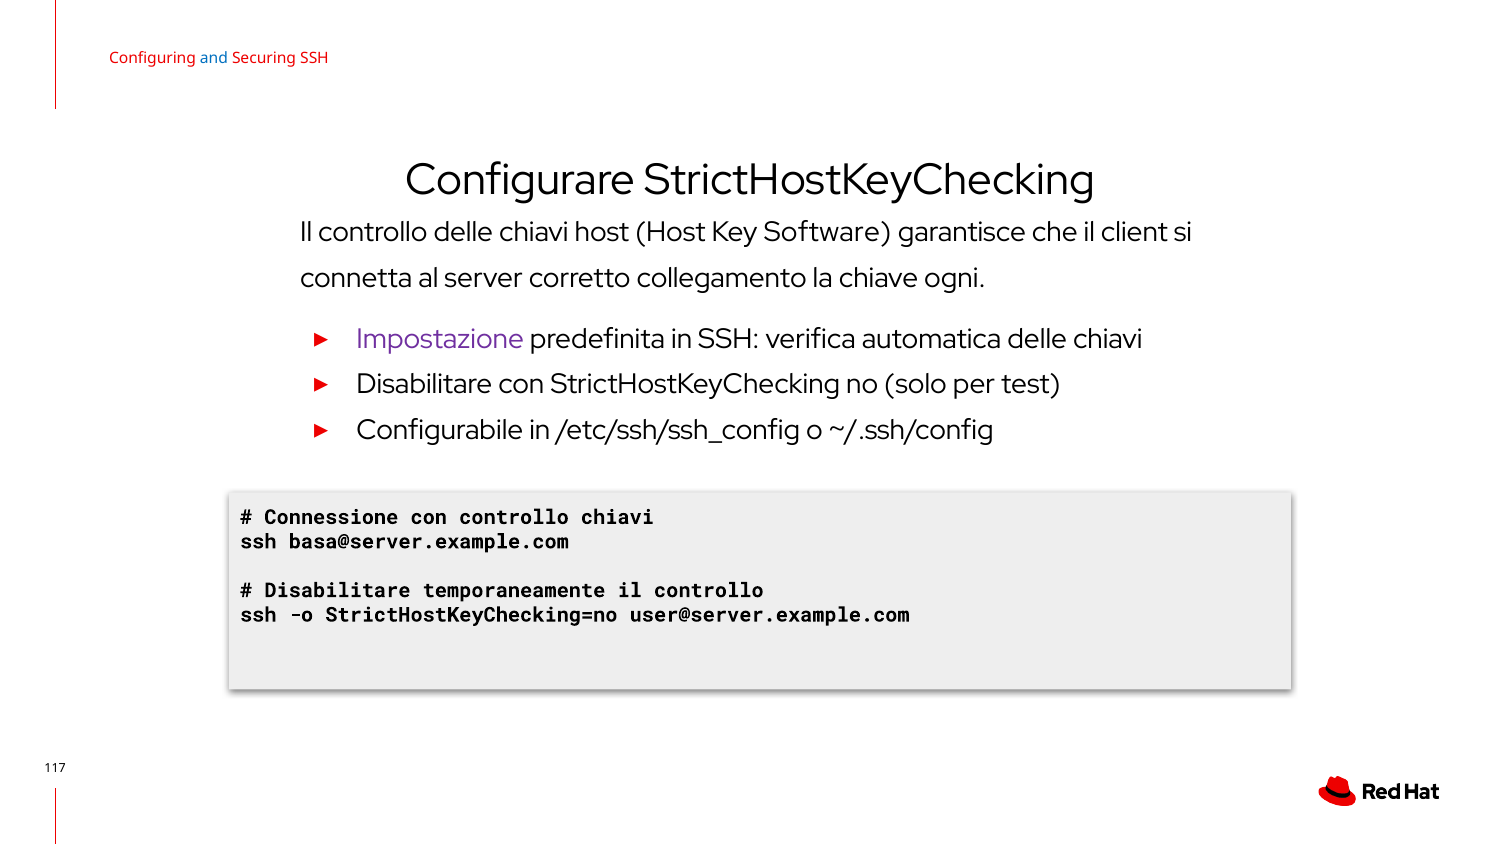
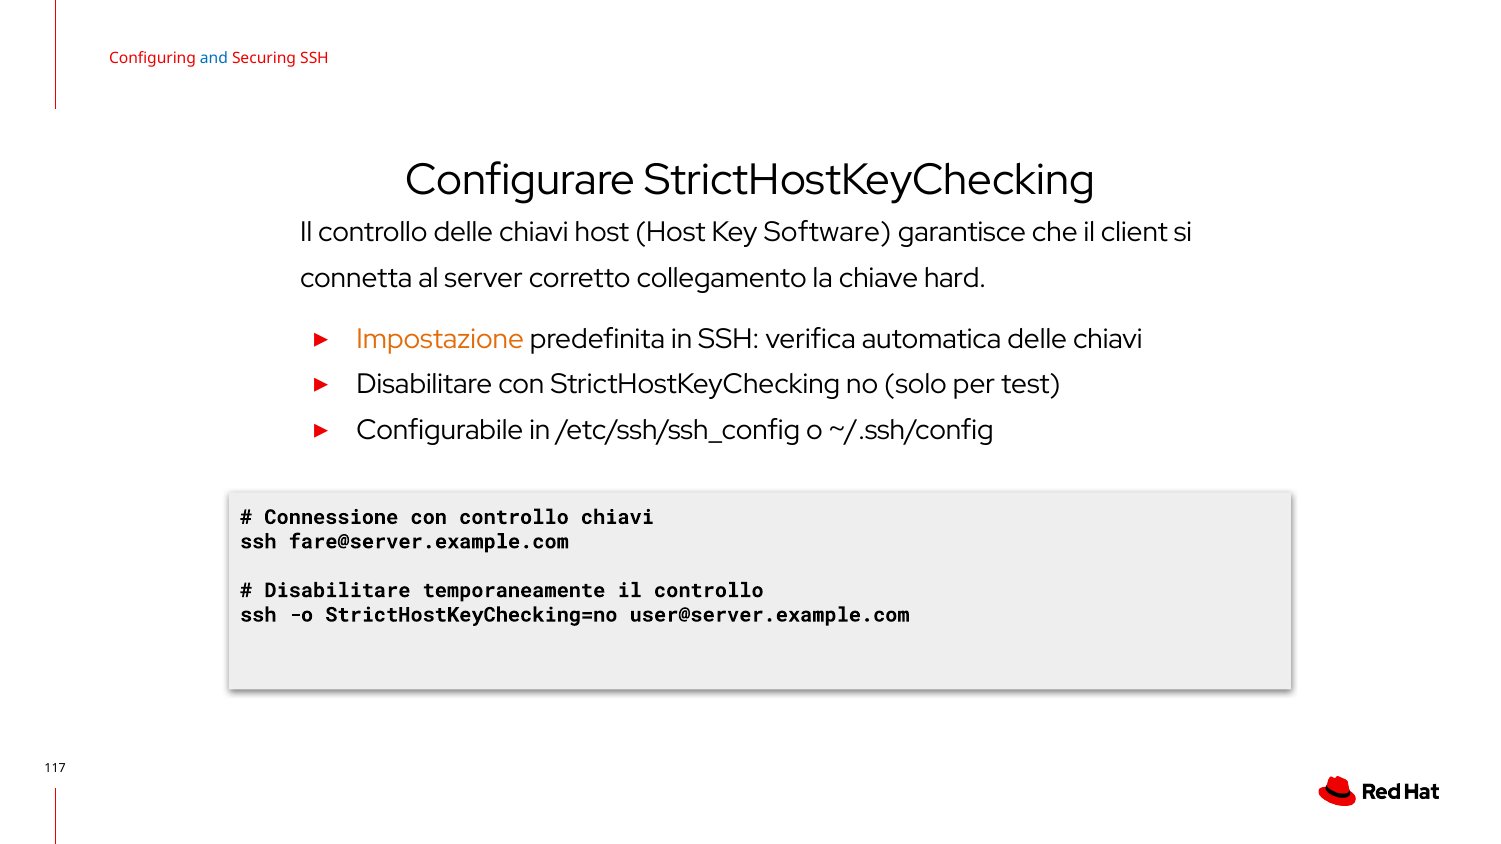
ogni: ogni -> hard (955, 278)
Impostazione colour: purple -> orange (440, 339)
basa@server.example.com: basa@server.example.com -> fare@server.example.com (429, 542)
